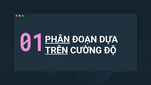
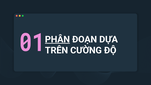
TRÊN underline: present -> none (56, 50)
